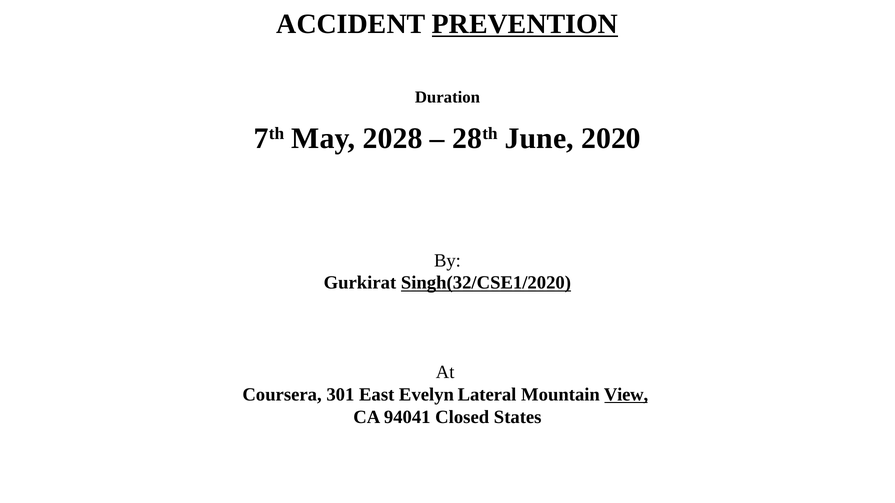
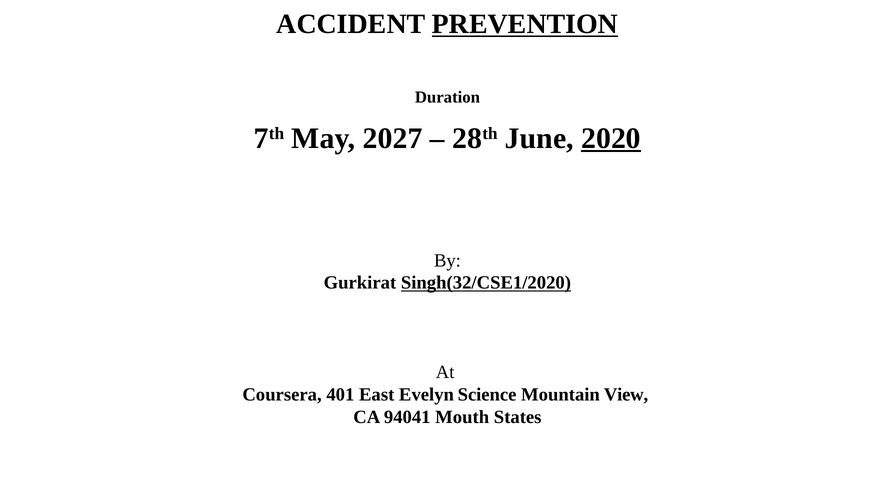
2028: 2028 -> 2027 (393, 138)
2020 underline: none -> present (611, 138)
301: 301 -> 401 (340, 395)
Lateral: Lateral -> Science (487, 395)
View underline: present -> none (626, 395)
Closed: Closed -> Mouth (462, 417)
